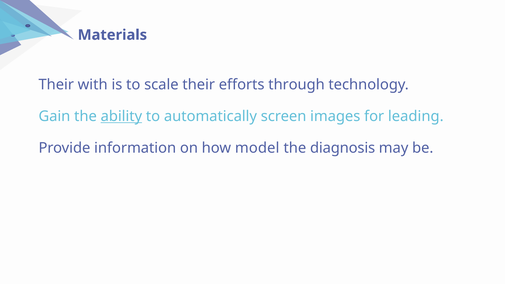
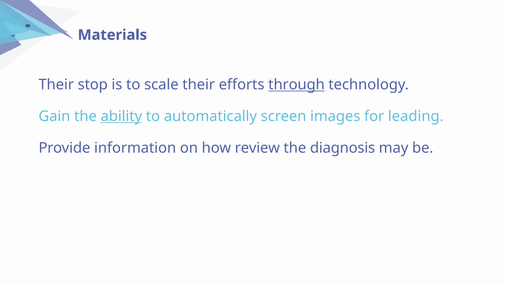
with: with -> stop (93, 85)
through underline: none -> present (297, 85)
model: model -> review (257, 148)
